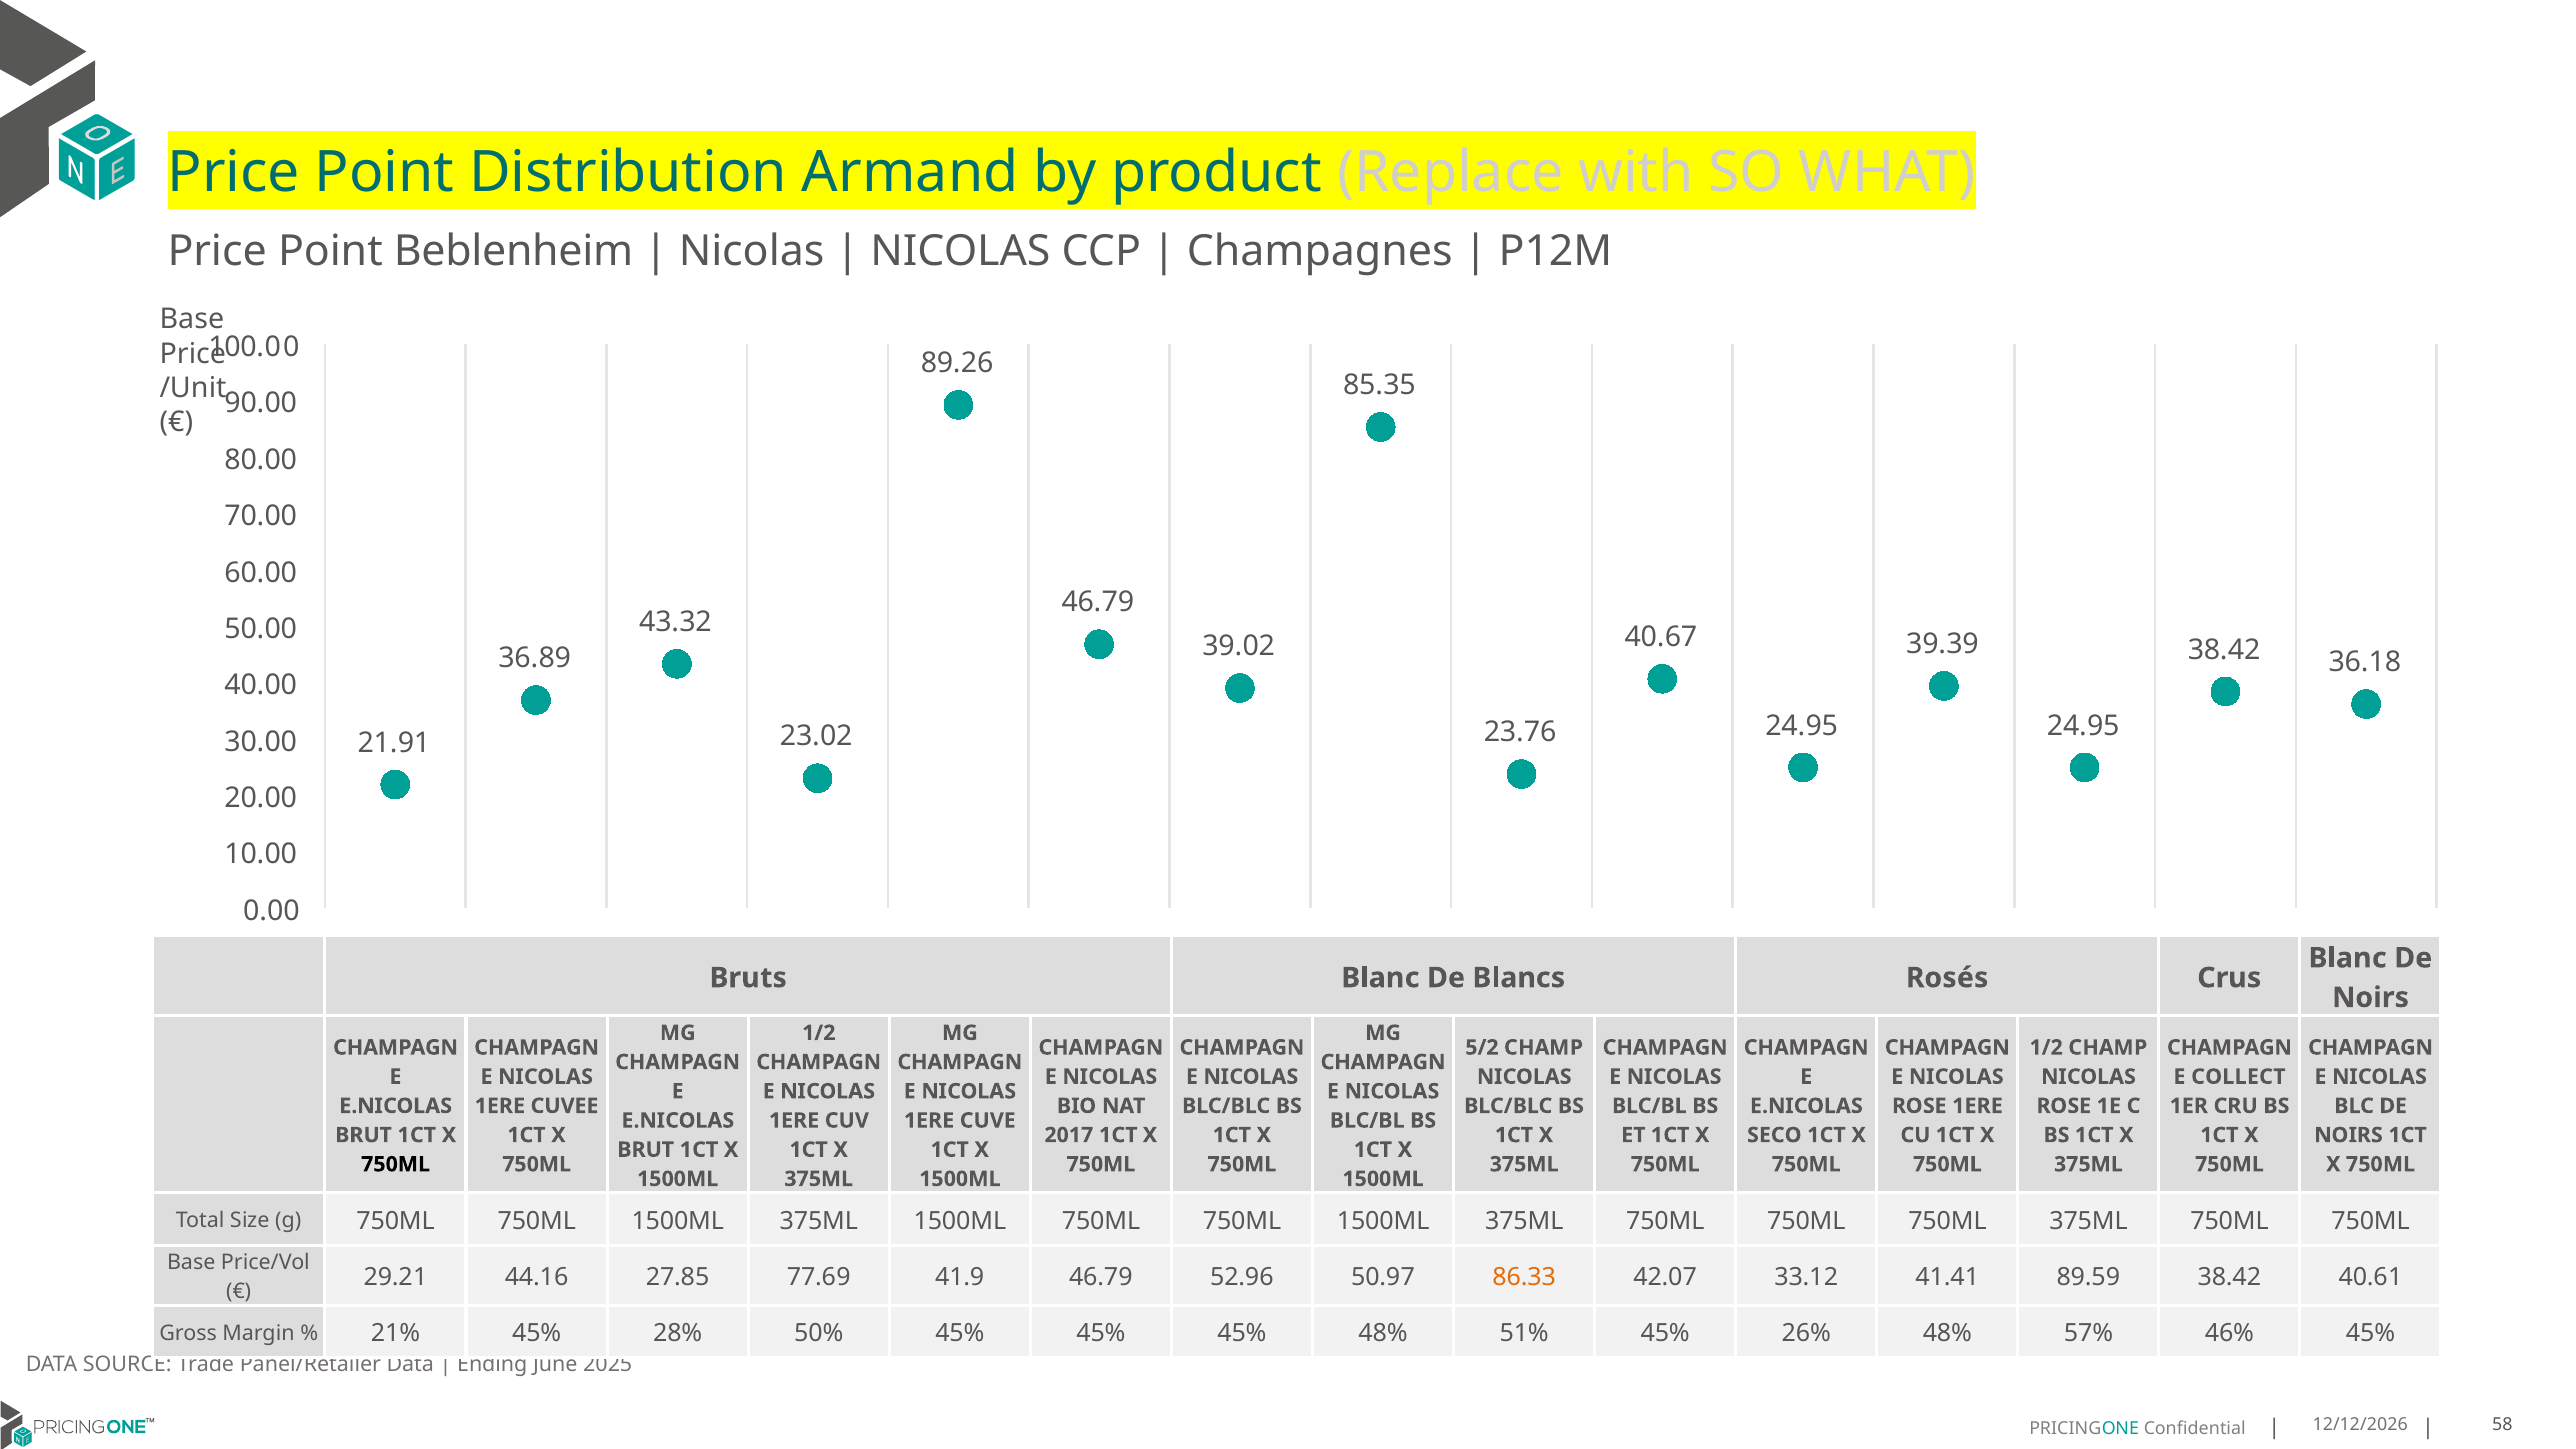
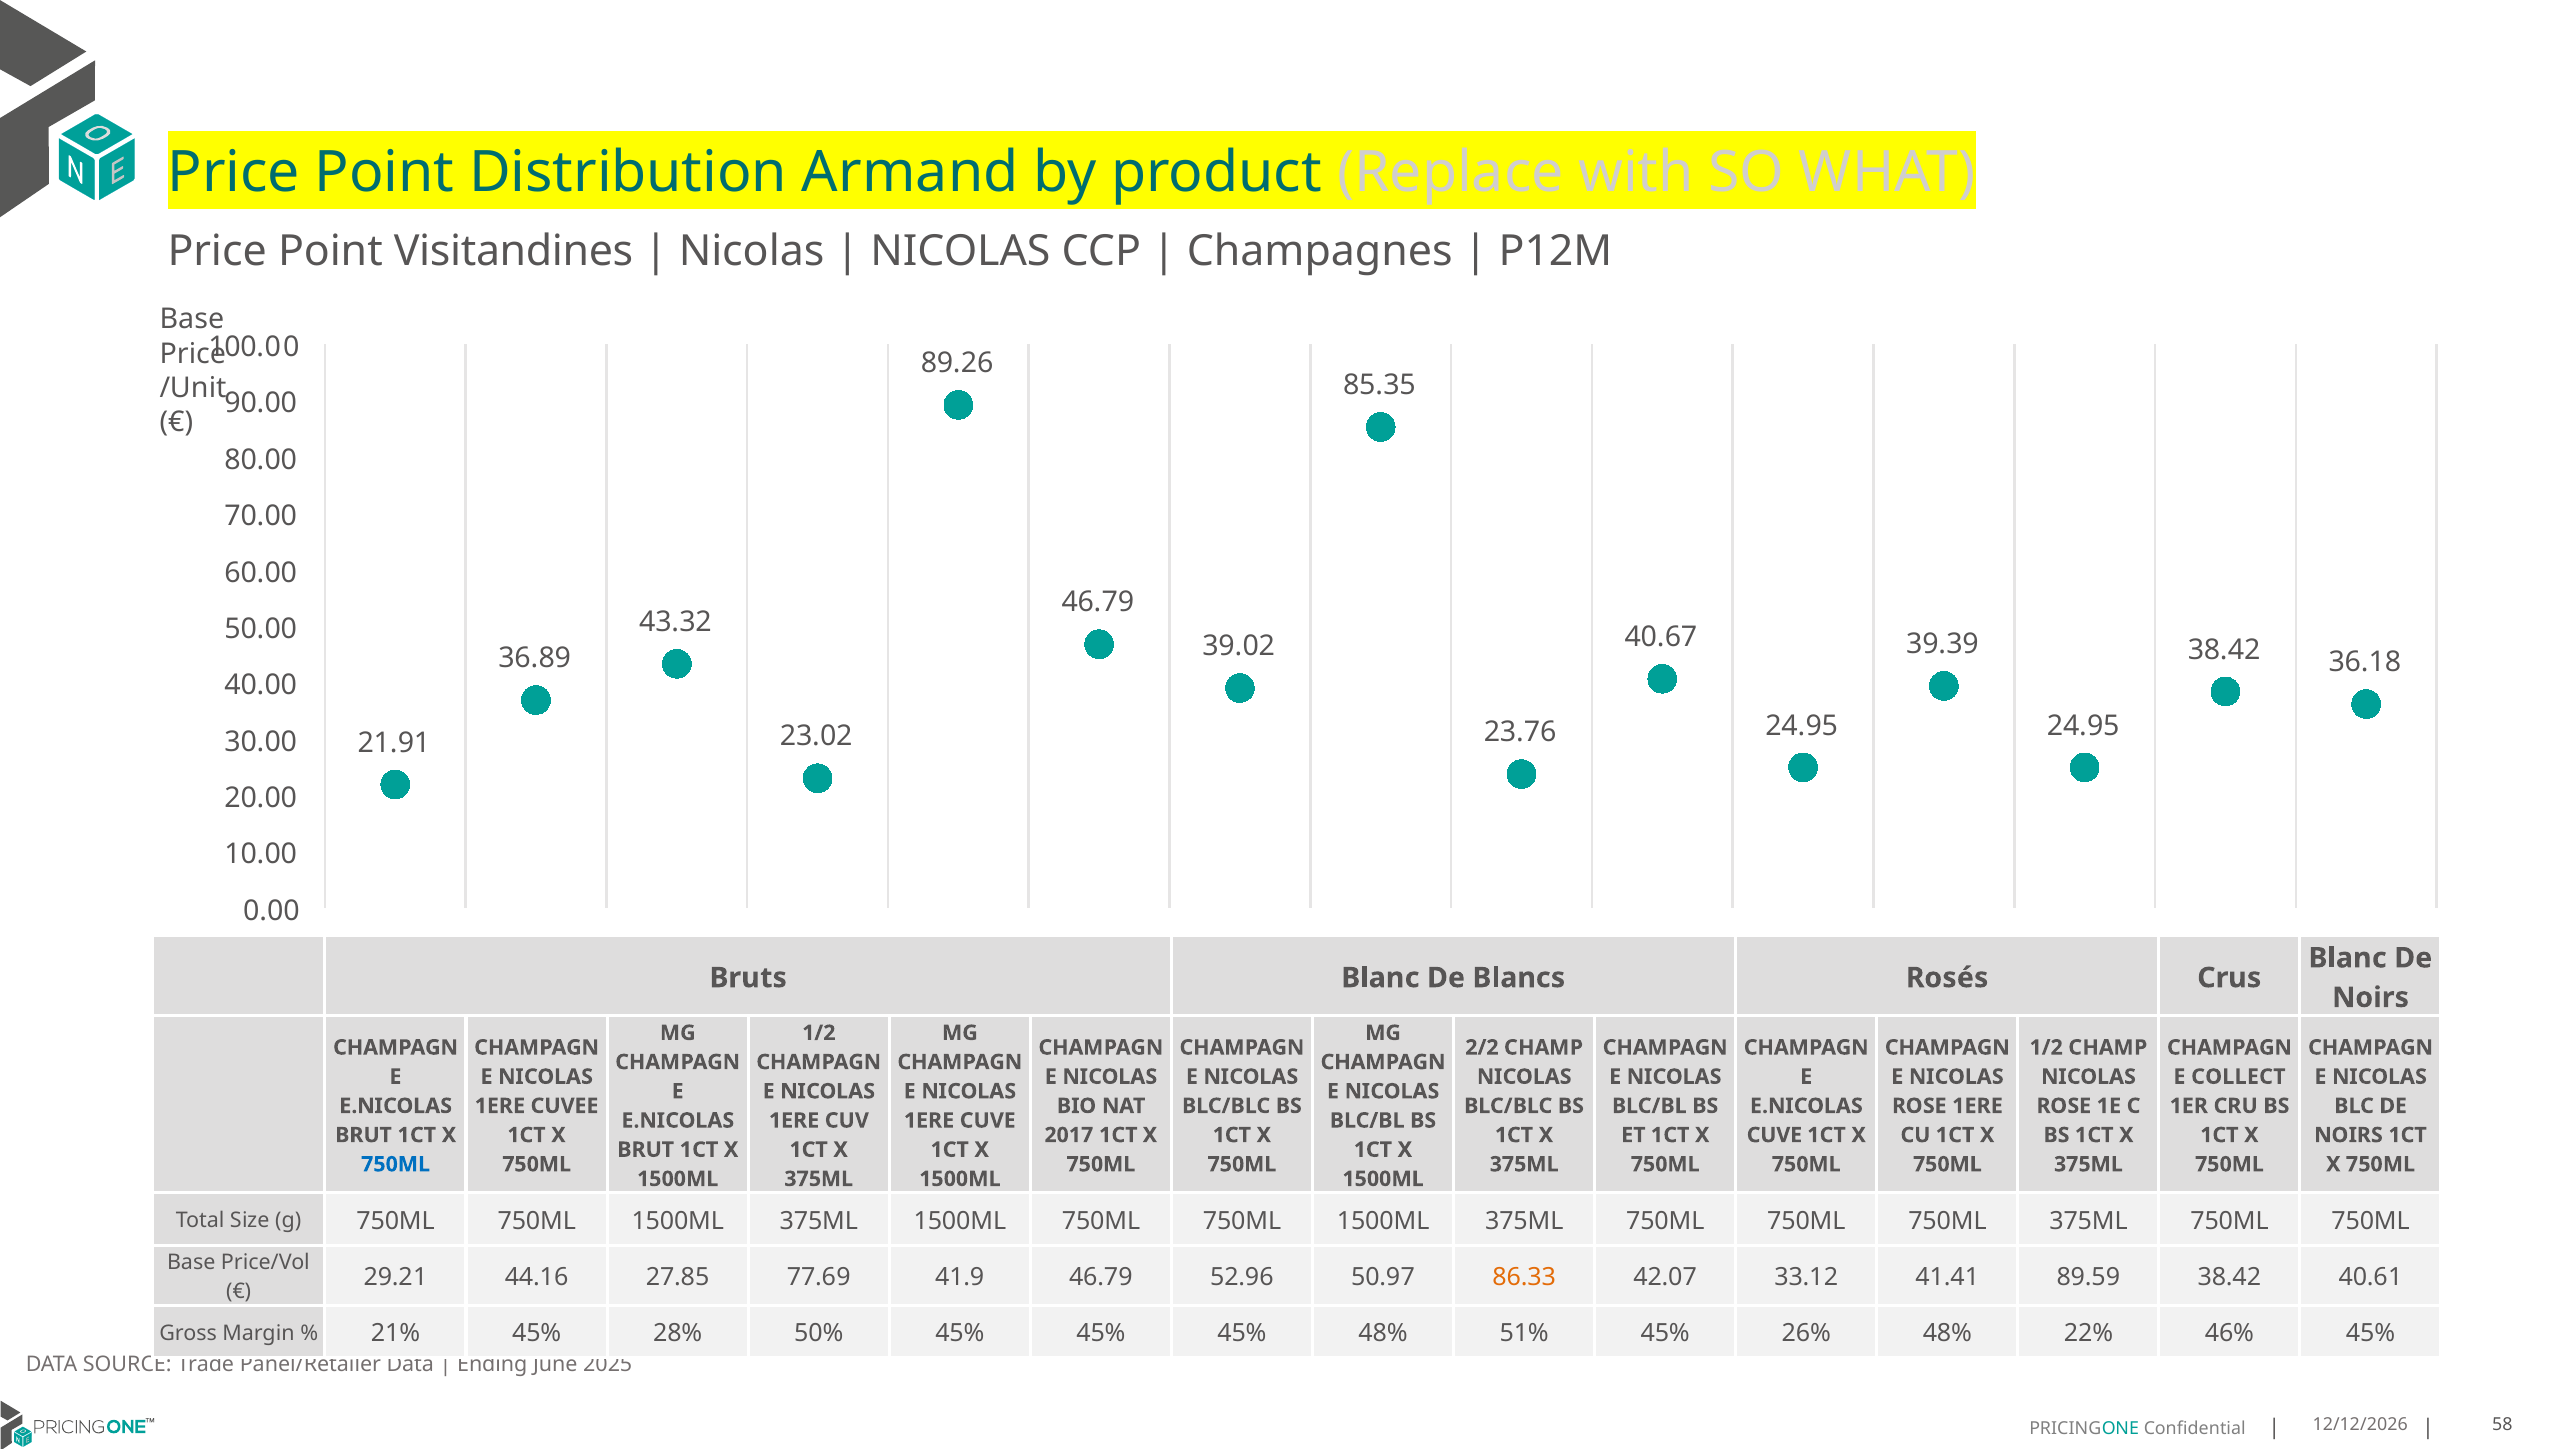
Beblenheim: Beblenheim -> Visitandines (514, 251)
5/2: 5/2 -> 2/2 (1482, 1048)
SECO: SECO -> CUVE (1774, 1135)
750ML colour: black -> blue (396, 1164)
57%: 57% -> 22% (2088, 1334)
